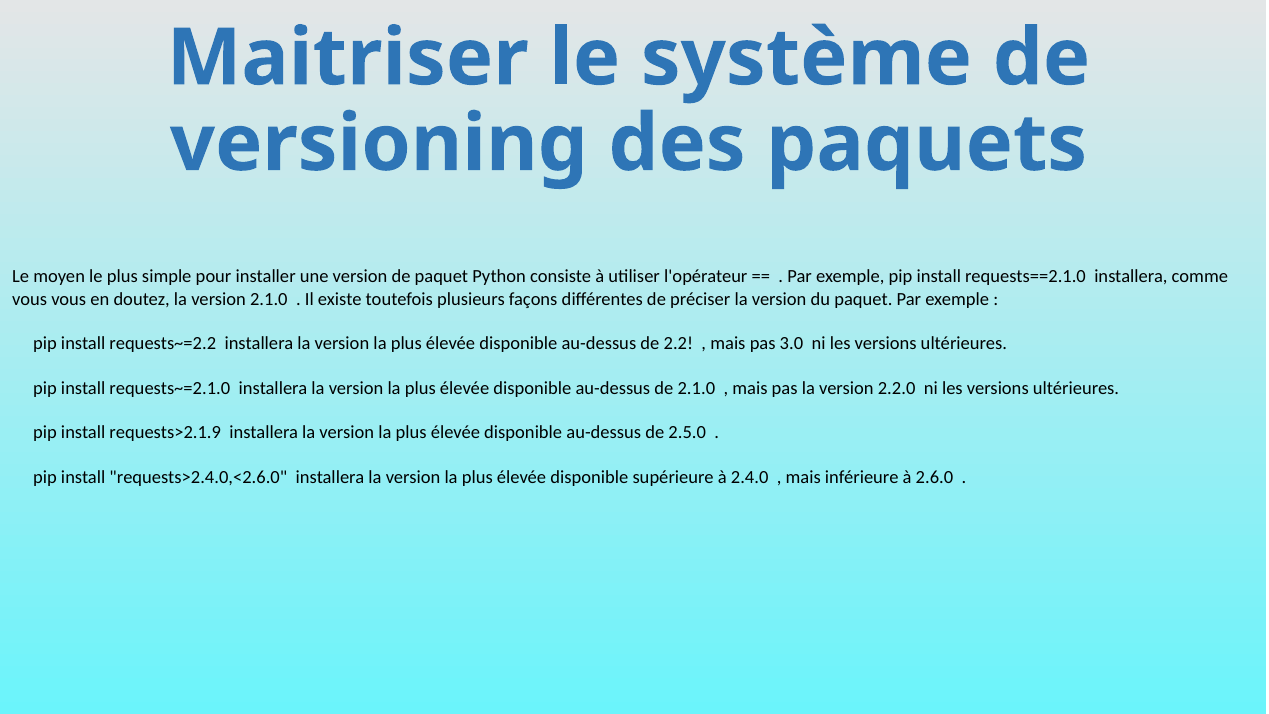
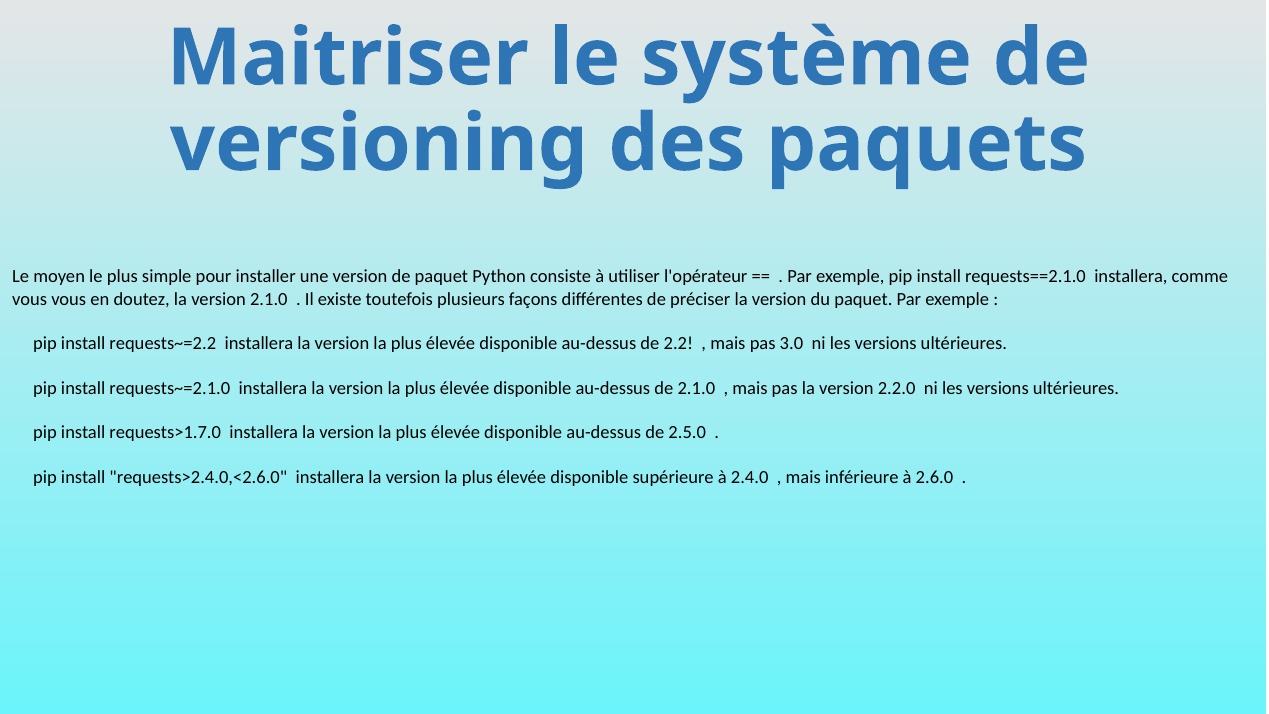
requests>2.1.9: requests>2.1.9 -> requests>1.7.0 (165, 432)
